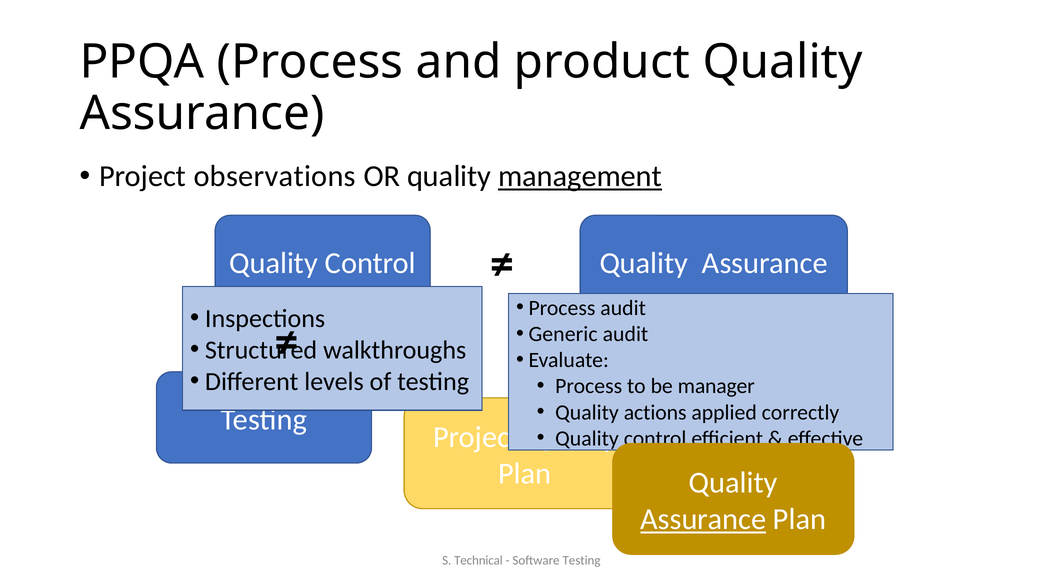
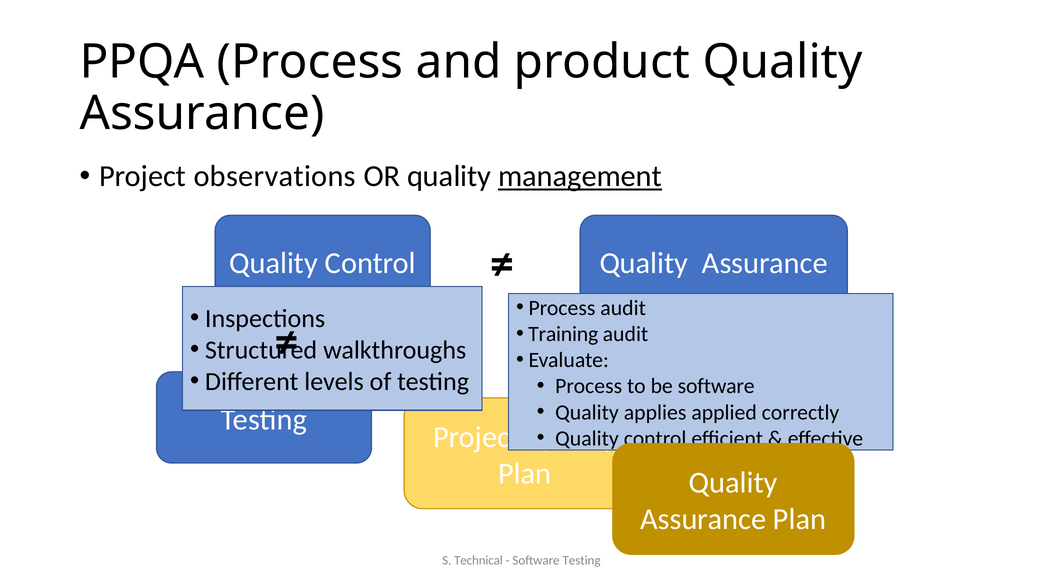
Generic: Generic -> Training (563, 334)
be manager: manager -> software (716, 386)
actions: actions -> applies (655, 412)
Assurance underline: present -> none (703, 519)
